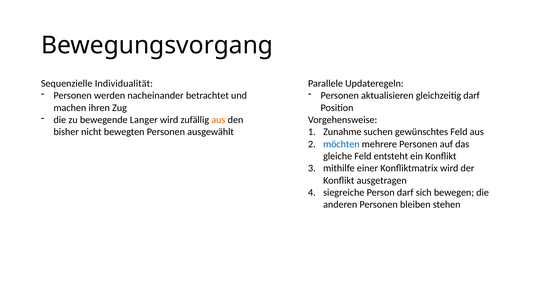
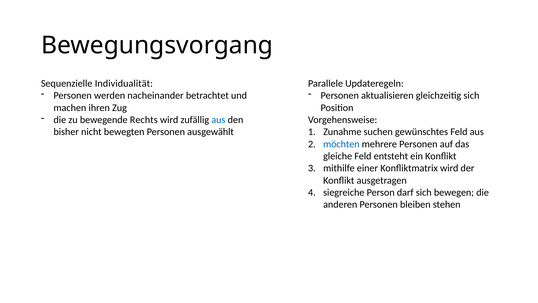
gleichzeitig darf: darf -> sich (471, 95)
Langer: Langer -> Rechts (144, 120)
aus colour: orange -> blue (218, 120)
